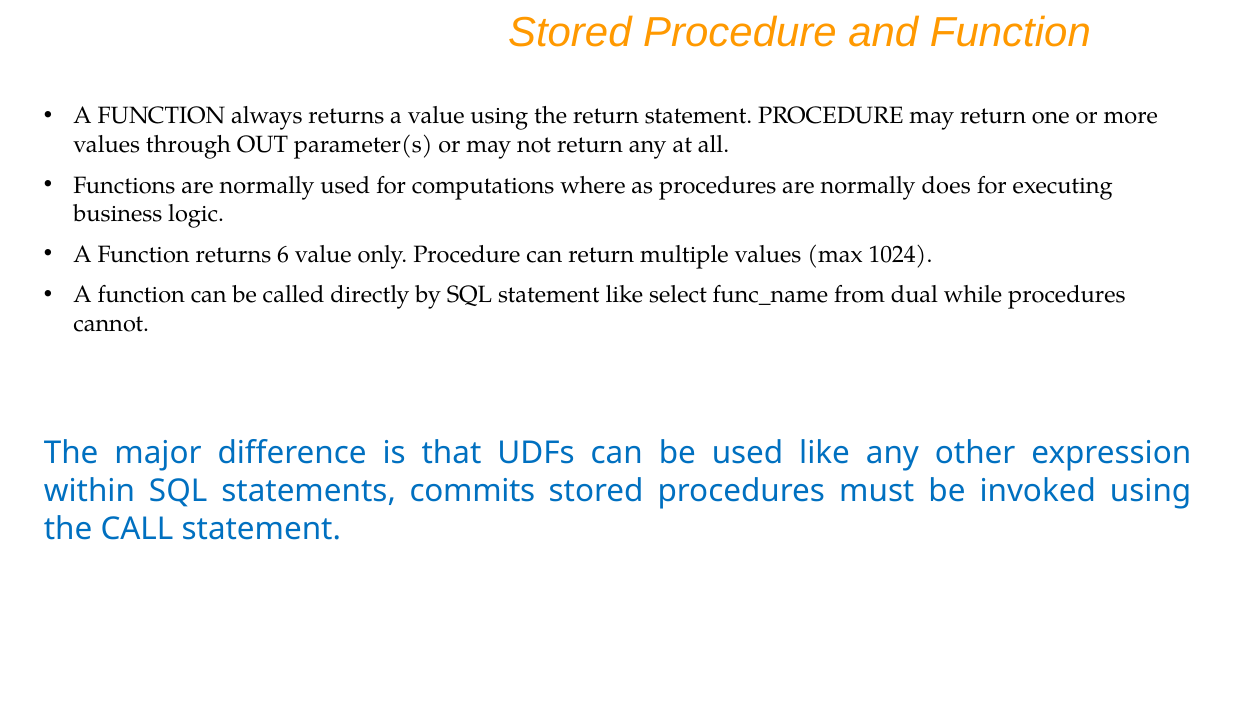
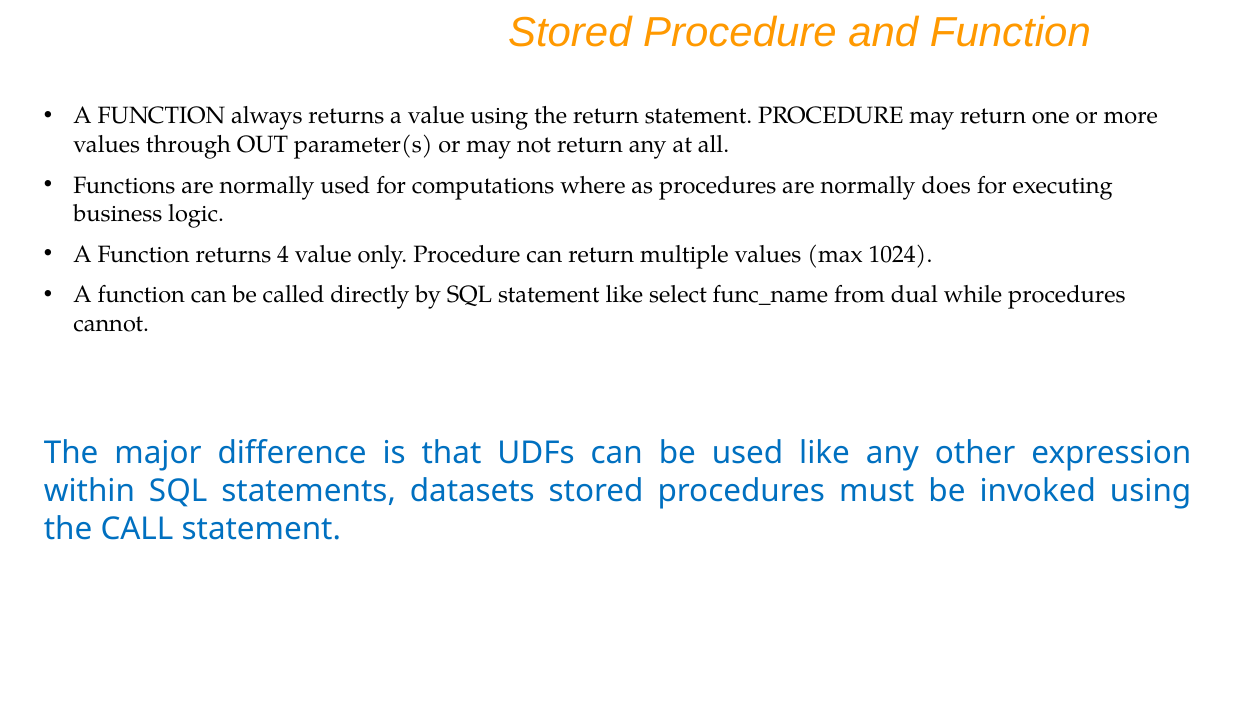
6: 6 -> 4 (283, 255)
commits: commits -> datasets (472, 492)
